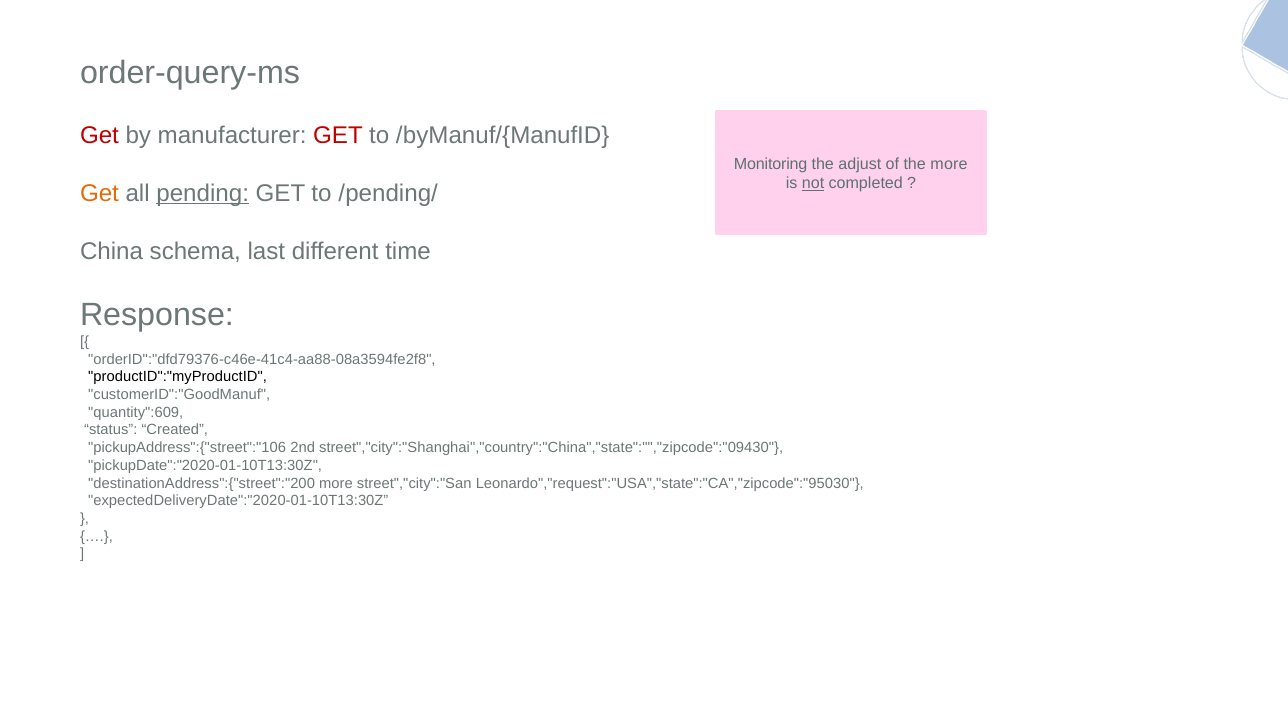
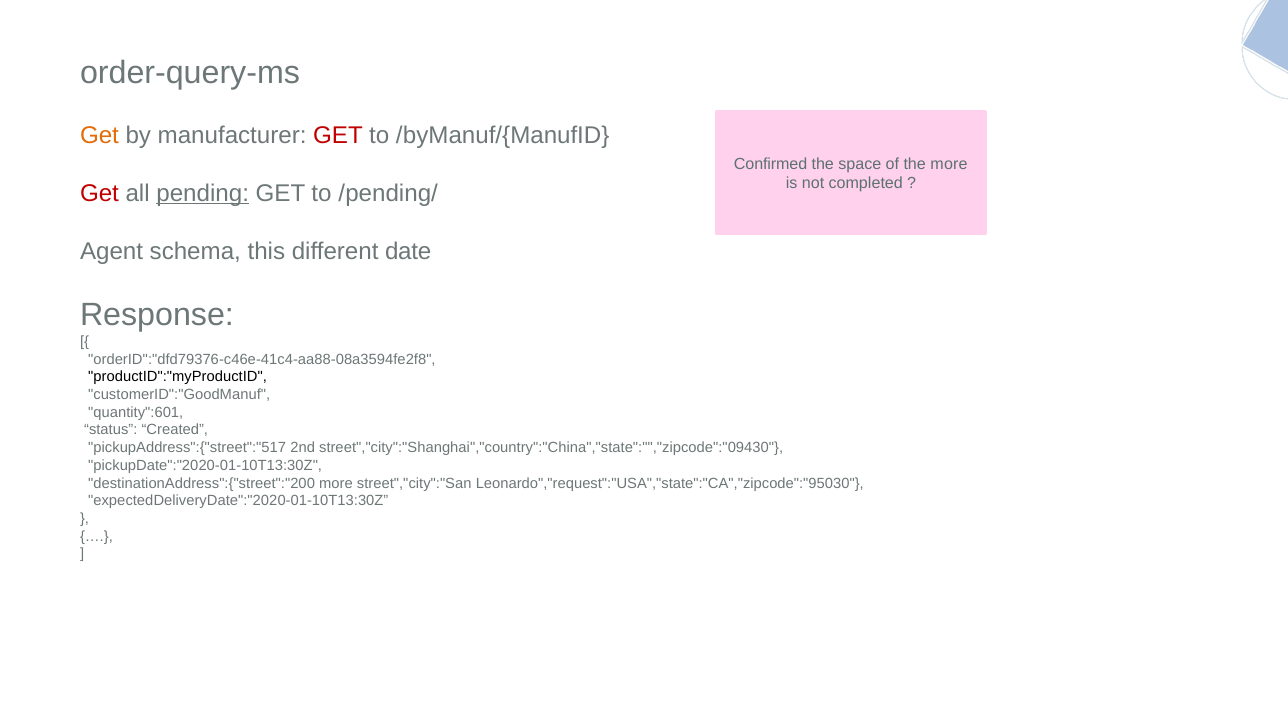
Get colour: red -> orange (99, 136)
Monitoring: Monitoring -> Confirmed (771, 164)
adjust: adjust -> space (860, 164)
not underline: present -> none (813, 184)
Get colour: orange -> red (99, 193)
China: China -> Agent (112, 251)
last: last -> this (266, 251)
time: time -> date (408, 251)
quantity":609: quantity":609 -> quantity":601 (136, 413)
pickupAddress":{"street":"106: pickupAddress":{"street":"106 -> pickupAddress":{"street":"517 (187, 448)
